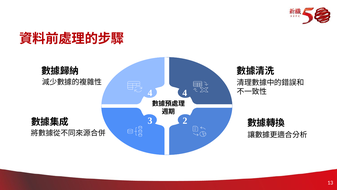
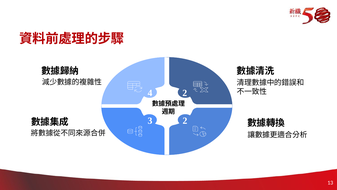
4 4: 4 -> 2 (185, 93)
